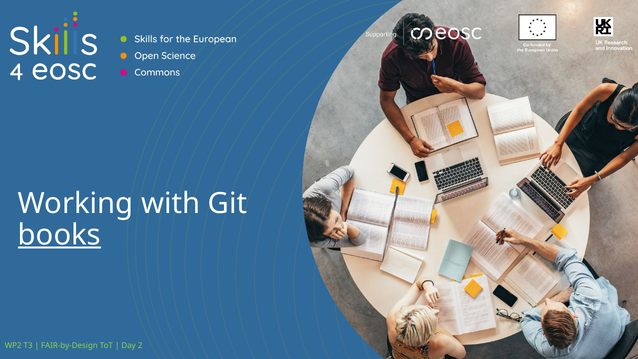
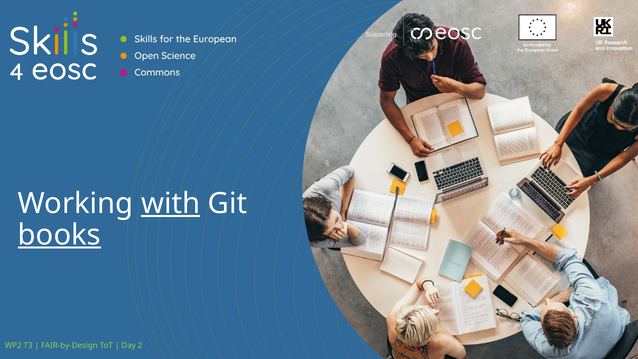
with underline: none -> present (171, 203)
